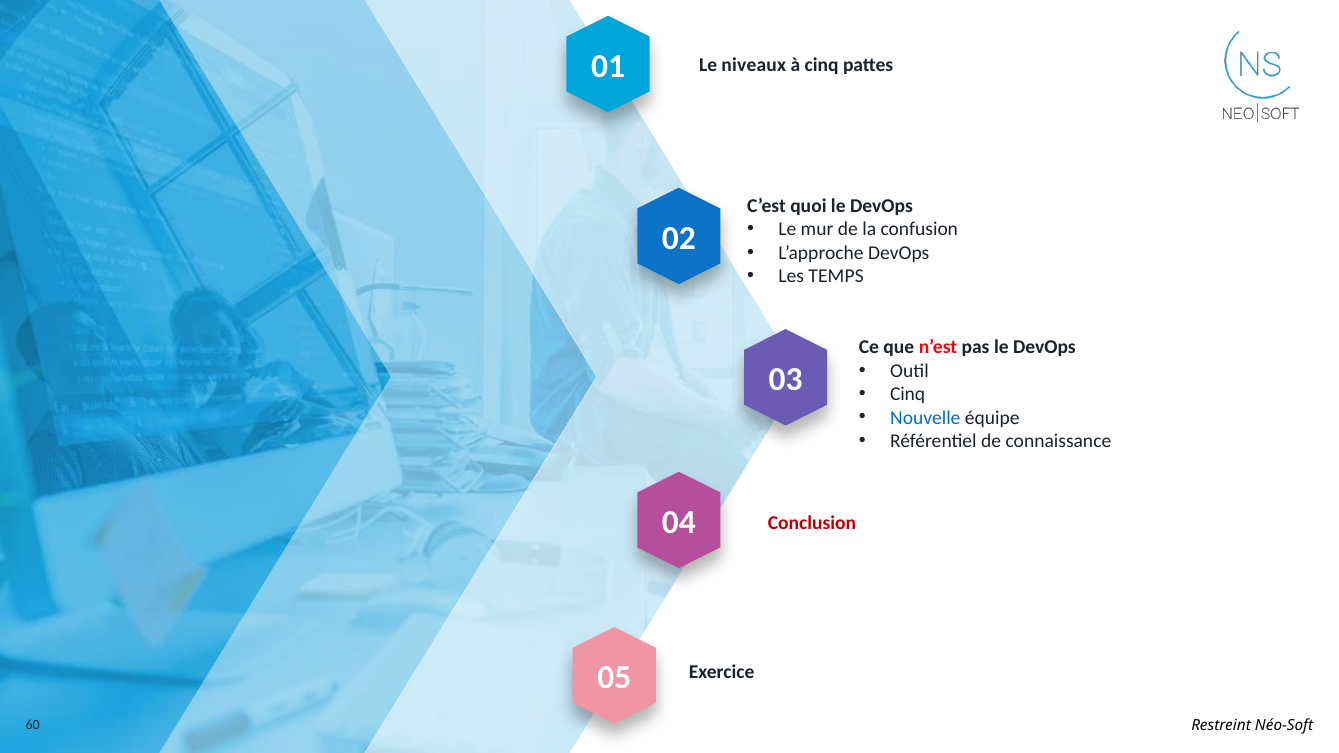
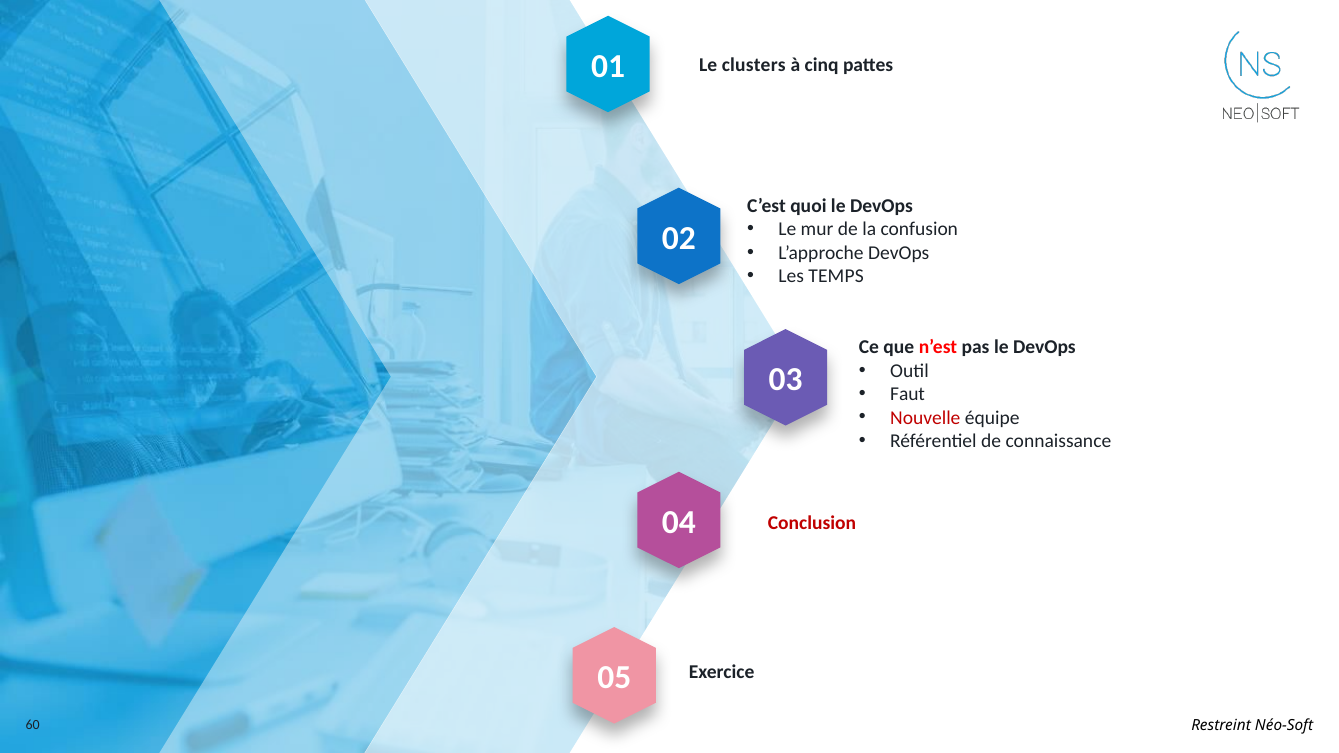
niveaux: niveaux -> clusters (754, 65)
Cinq: Cinq -> Faut (908, 394)
Nouvelle colour: blue -> red (925, 418)
